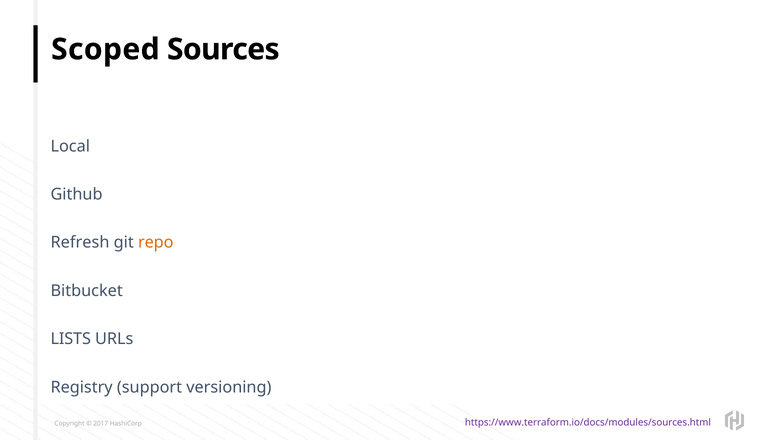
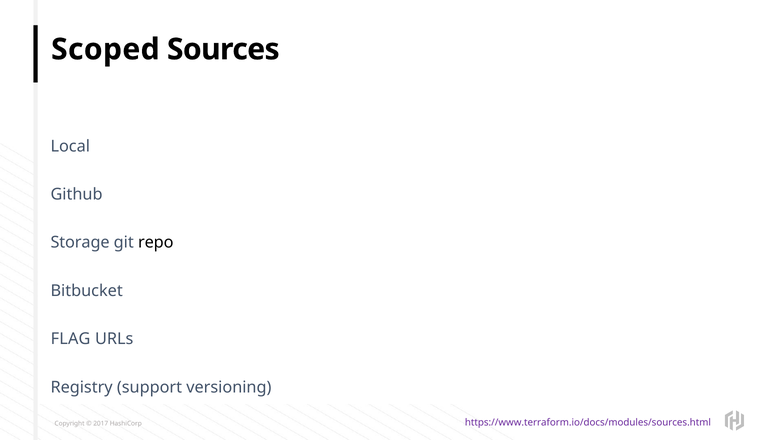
Refresh: Refresh -> Storage (80, 243)
repo colour: orange -> black (156, 243)
LISTS: LISTS -> FLAG (71, 339)
